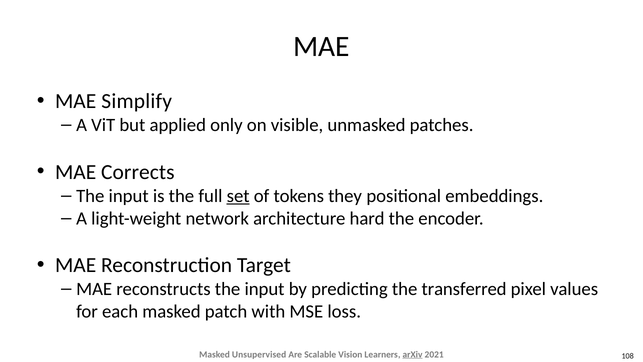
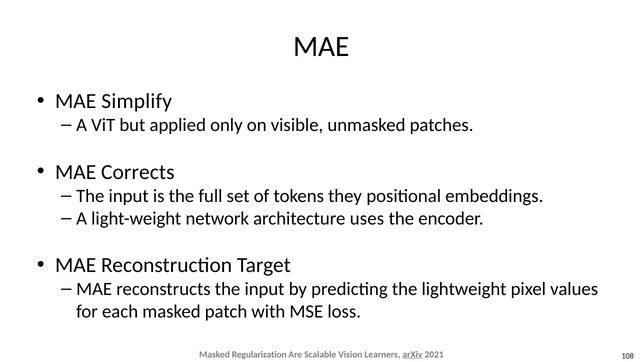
set underline: present -> none (238, 196)
hard: hard -> uses (367, 218)
transferred: transferred -> lightweight (464, 289)
Unsupervised: Unsupervised -> Regularization (259, 354)
